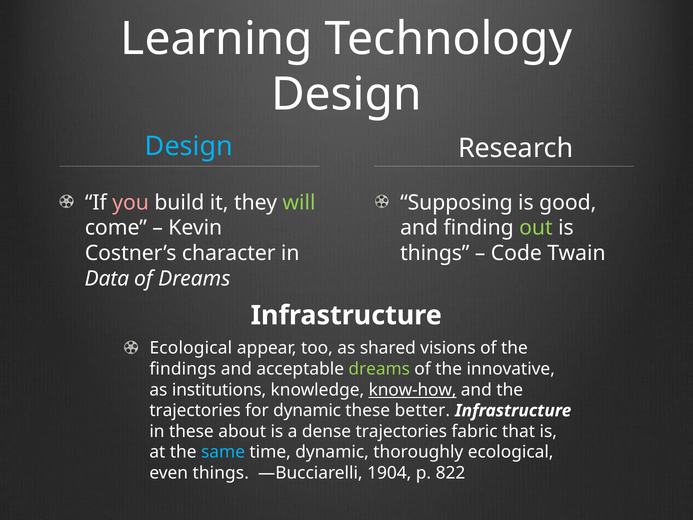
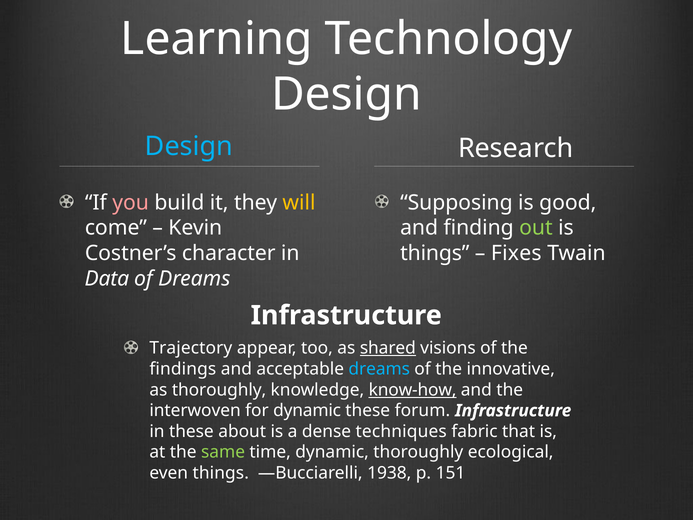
will colour: light green -> yellow (299, 202)
Code: Code -> Fixes (516, 253)
Ecological: Ecological -> Trajectory (191, 348)
shared underline: none -> present (388, 348)
dreams colour: light green -> light blue (379, 369)
as institutions: institutions -> thoroughly (219, 390)
trajectories: trajectories -> interwoven (195, 410)
better: better -> forum (422, 410)
dense trajectories: trajectories -> techniques (401, 431)
same colour: light blue -> light green (223, 452)
1904: 1904 -> 1938 (389, 473)
822: 822 -> 151 (451, 473)
